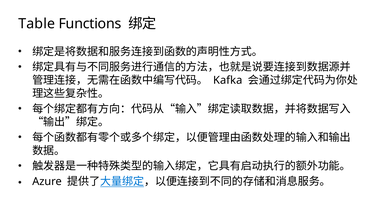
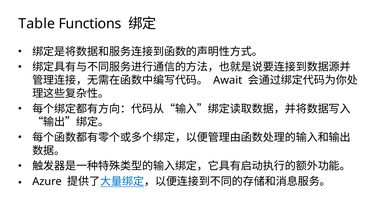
Kafka: Kafka -> Await (228, 80)
